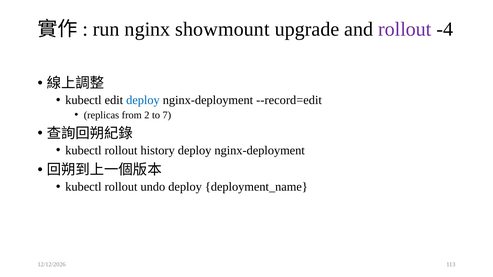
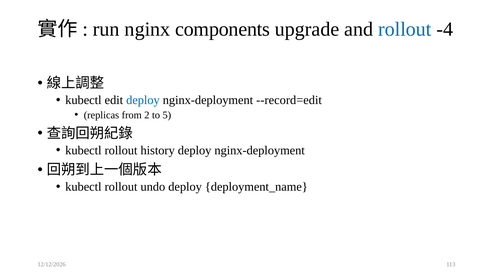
showmount: showmount -> components (223, 29)
rollout colour: purple -> blue (405, 29)
7: 7 -> 5 (167, 115)
